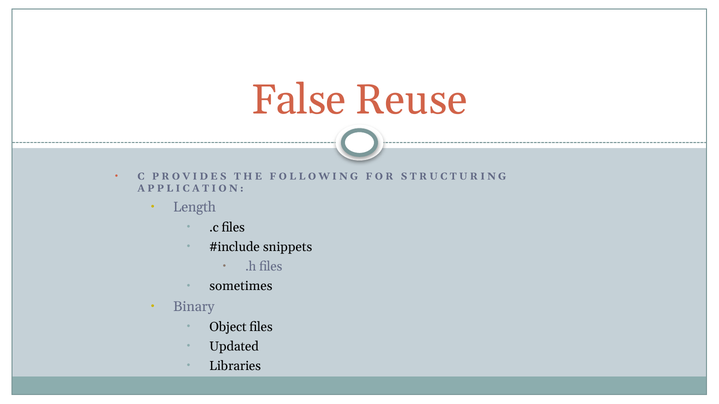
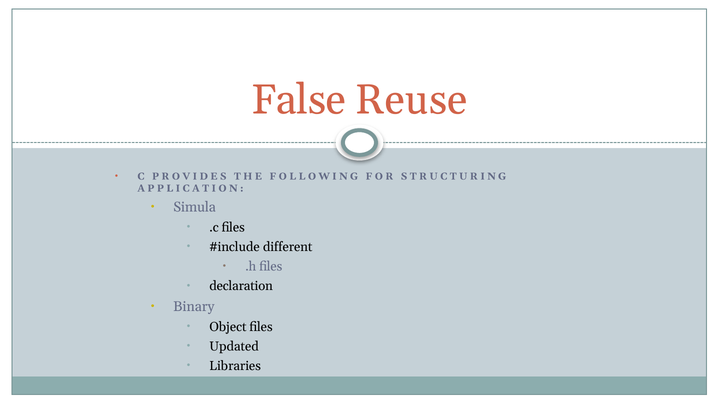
Length: Length -> Simula (195, 208)
snippets: snippets -> different (288, 247)
sometimes: sometimes -> declaration (241, 286)
